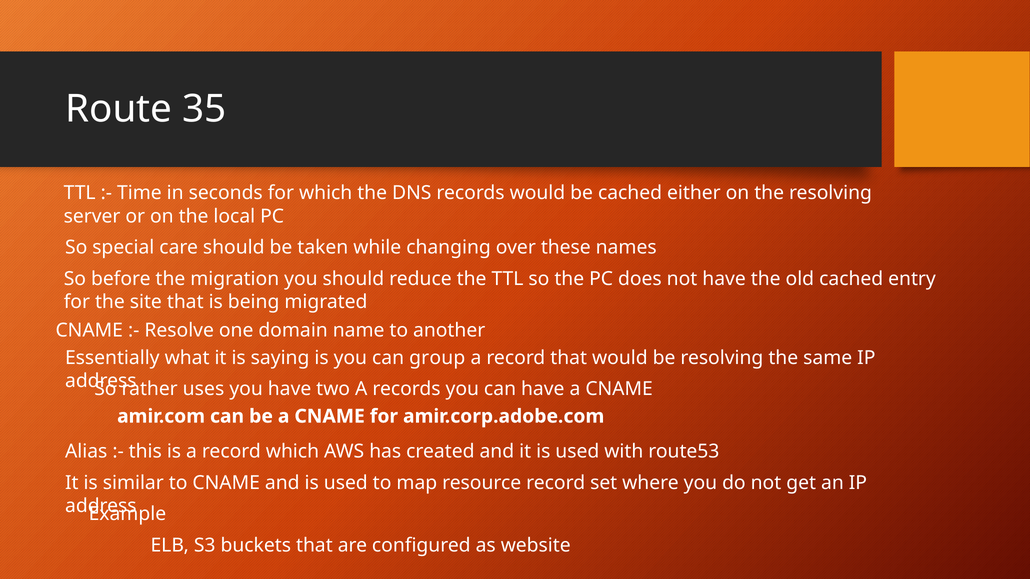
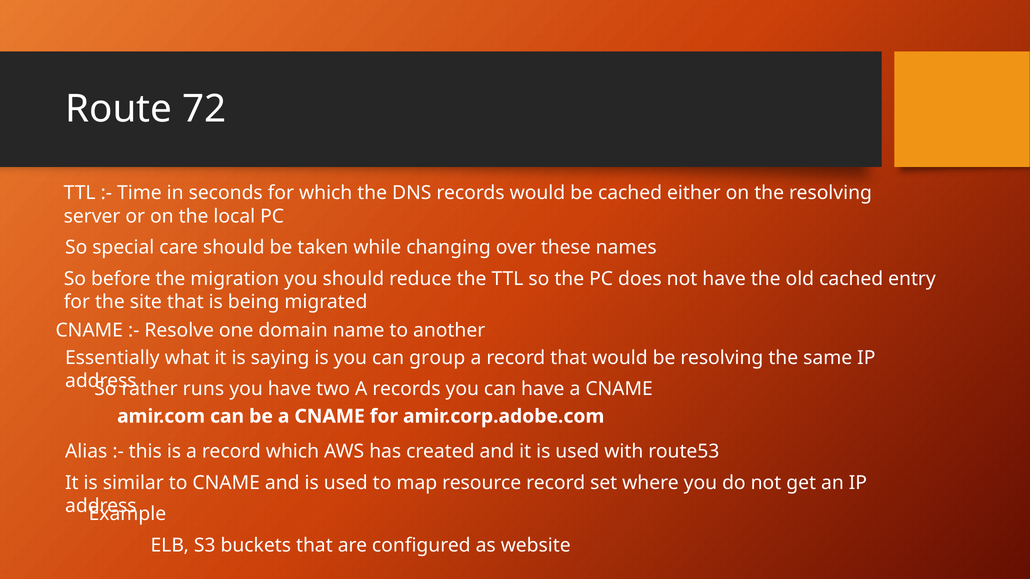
35: 35 -> 72 (204, 109)
uses: uses -> runs (203, 389)
